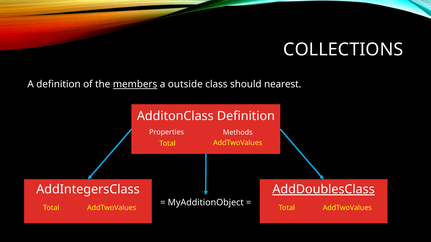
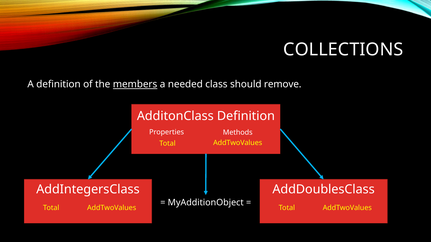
outside: outside -> needed (185, 84)
nearest: nearest -> remove (283, 84)
AddDoublesClass underline: present -> none (324, 190)
